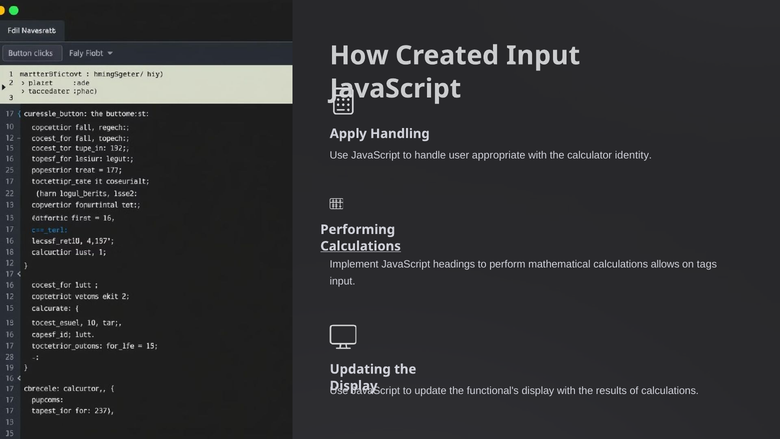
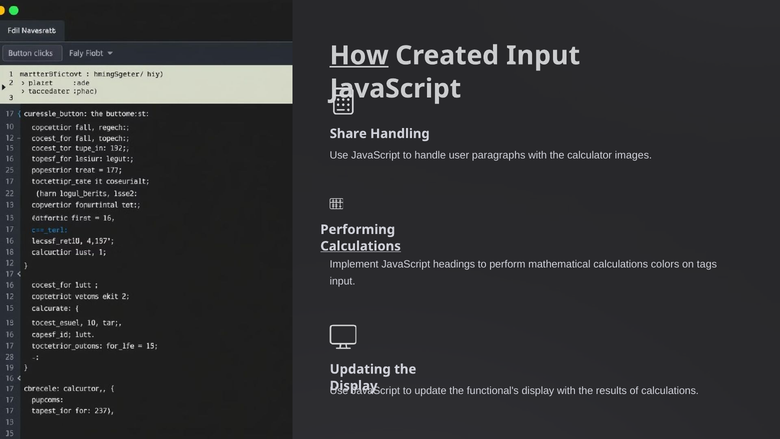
How underline: none -> present (359, 56)
Apply: Apply -> Share (348, 134)
appropriate: appropriate -> paragraphs (499, 155)
identity: identity -> images (633, 155)
allows: allows -> colors (665, 264)
